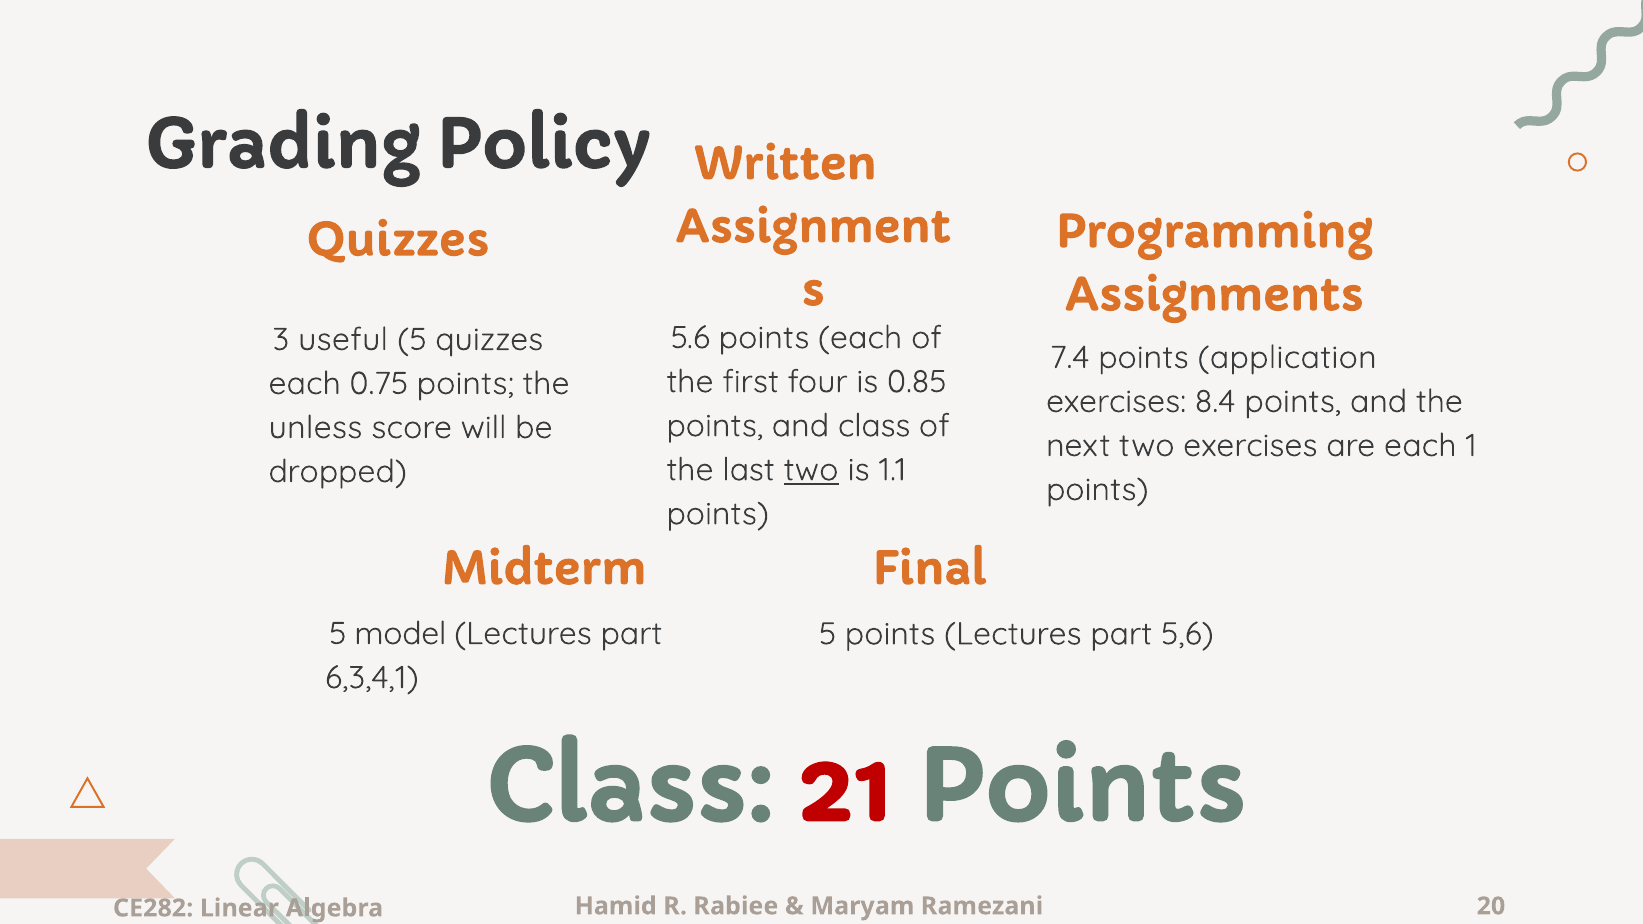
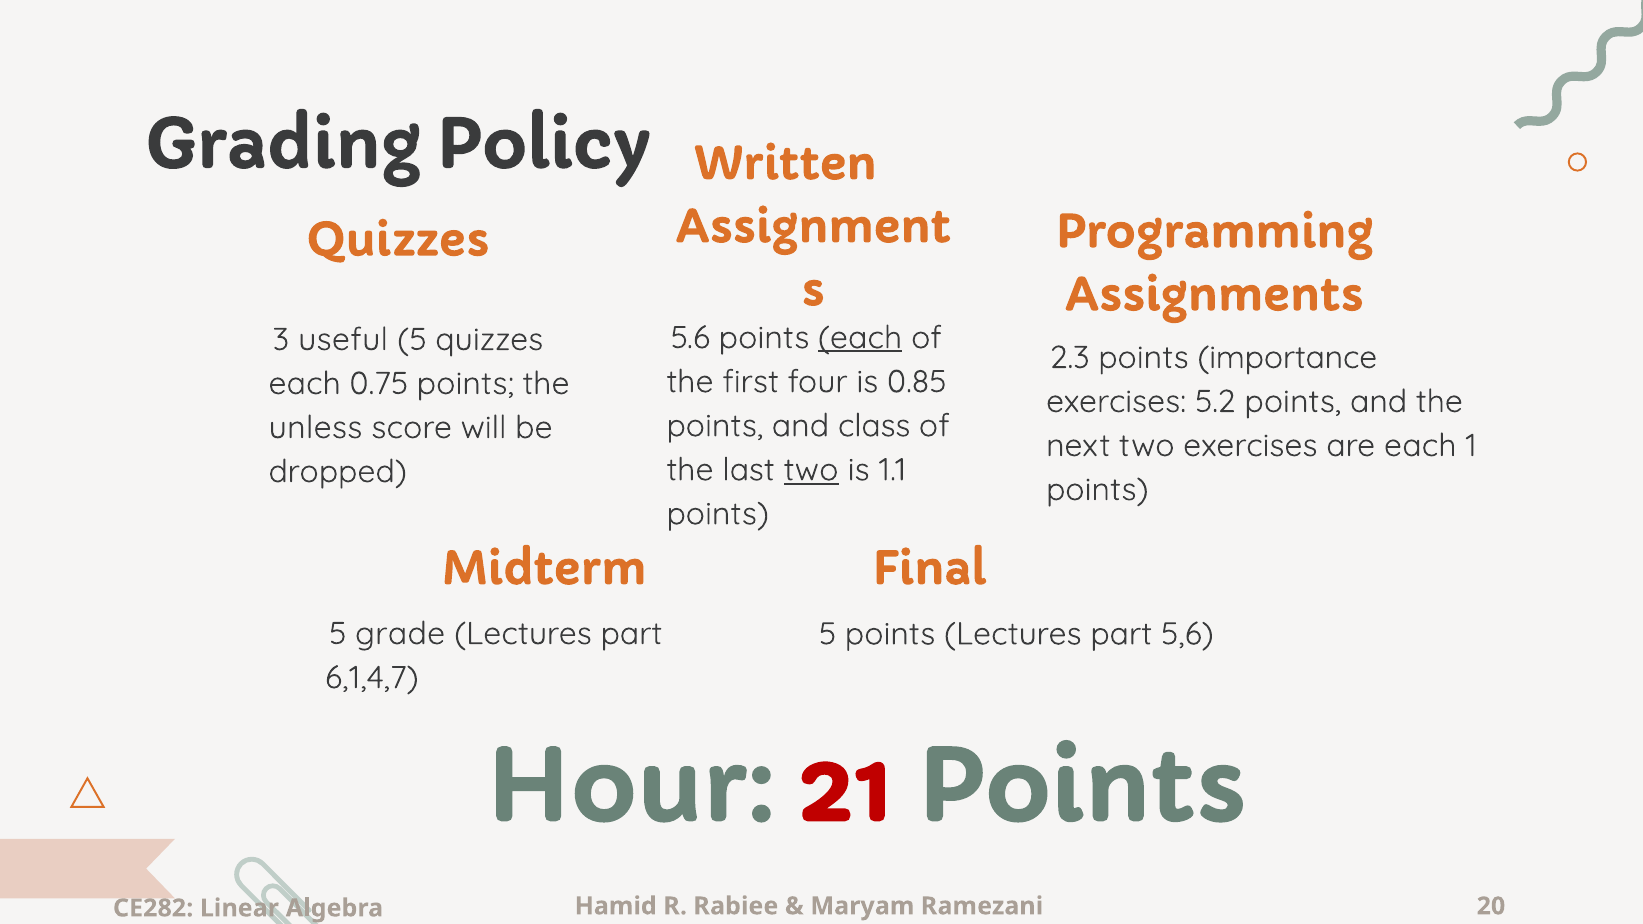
each underline: none -> present (860, 338)
7.4: 7.4 -> 2.3 (1070, 358)
application: application -> importance (1287, 358)
8.4: 8.4 -> 5.2 (1215, 402)
model: model -> grade (400, 634)
6,3,4,1: 6,3,4,1 -> 6,1,4,7 (372, 678)
Class: Class -> Hour (631, 788)
